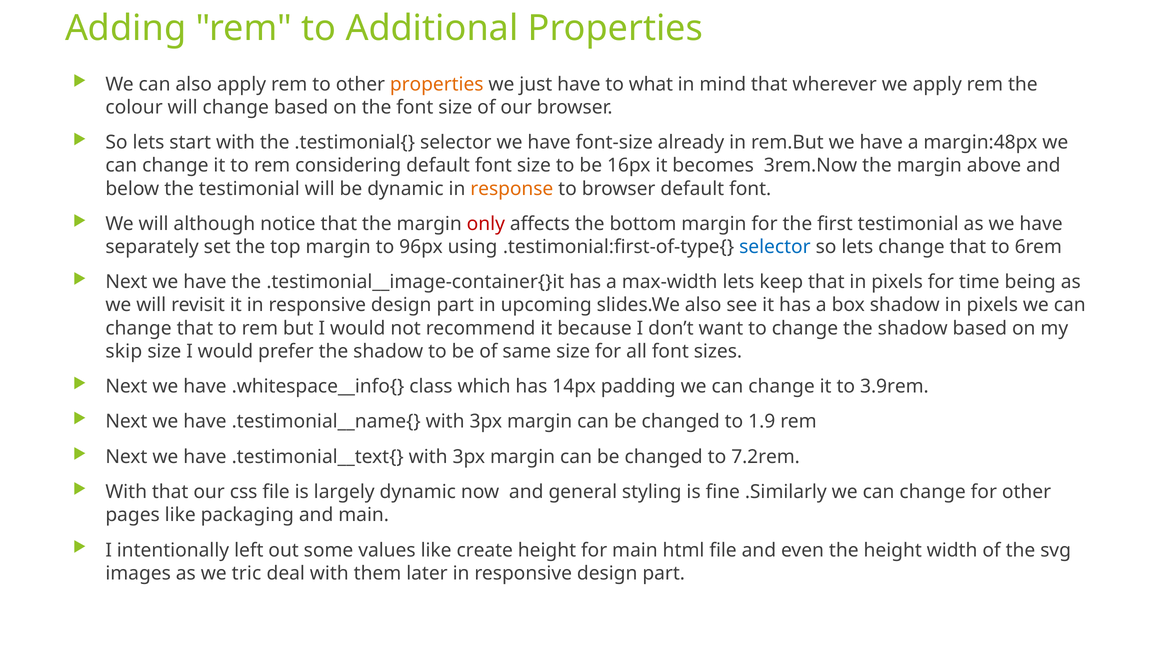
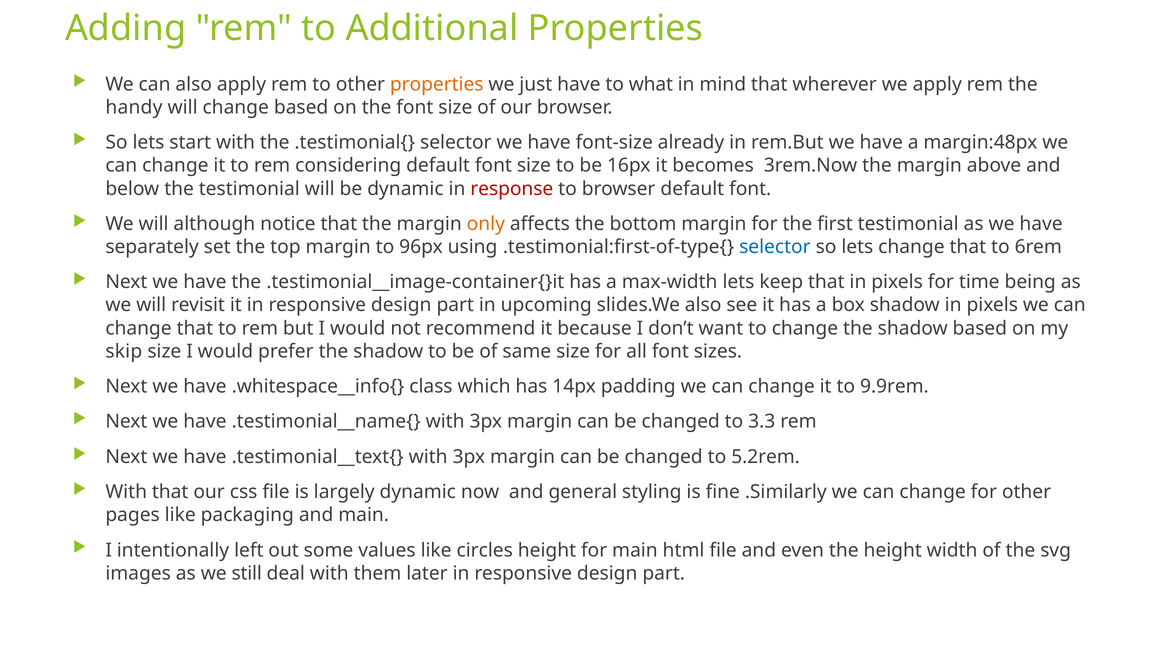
colour: colour -> handy (134, 107)
response colour: orange -> red (512, 189)
only colour: red -> orange (486, 224)
3.9rem: 3.9rem -> 9.9rem (894, 387)
1.9: 1.9 -> 3.3 (762, 422)
7.2rem: 7.2rem -> 5.2rem (766, 457)
create: create -> circles (485, 550)
tric: tric -> still (247, 573)
